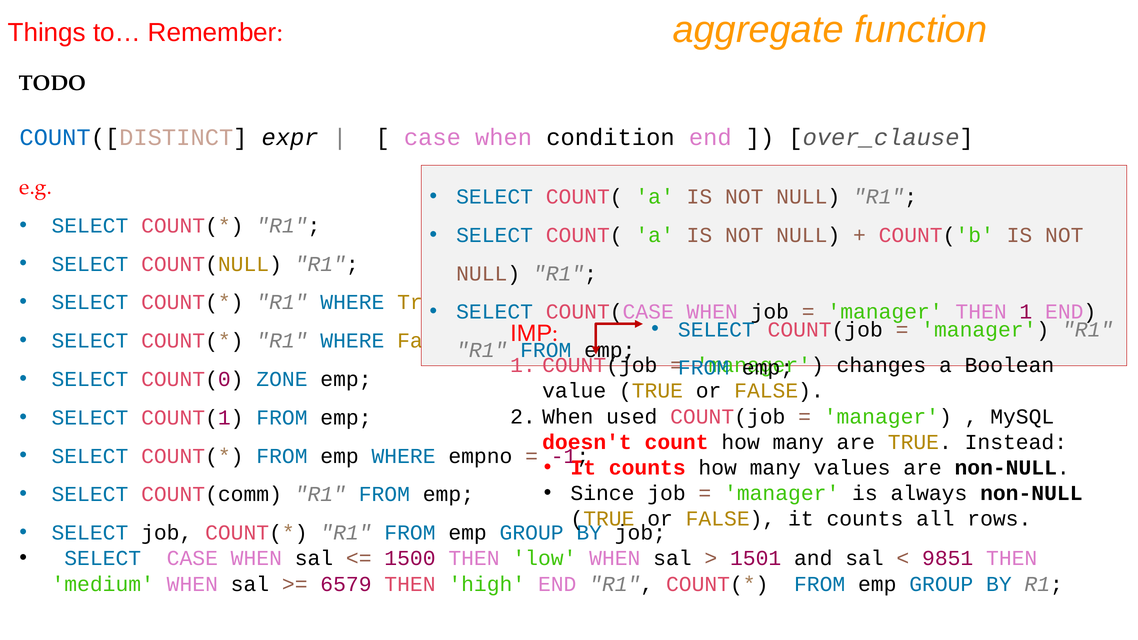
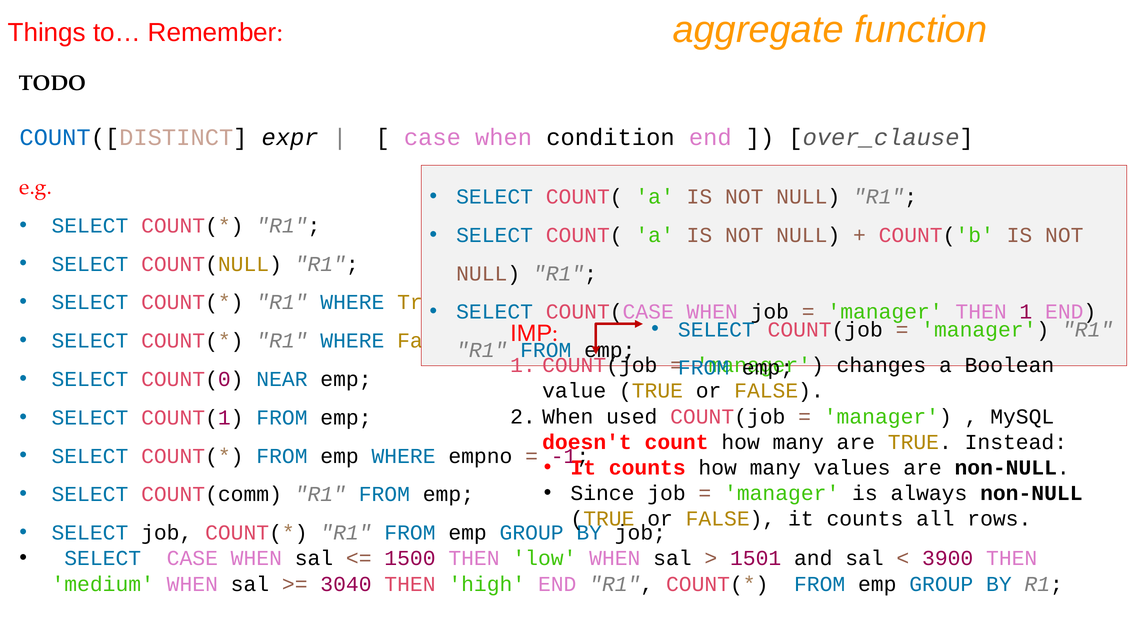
ZONE: ZONE -> NEAR (282, 379)
9851: 9851 -> 3900 (948, 559)
6579: 6579 -> 3040 (346, 584)
